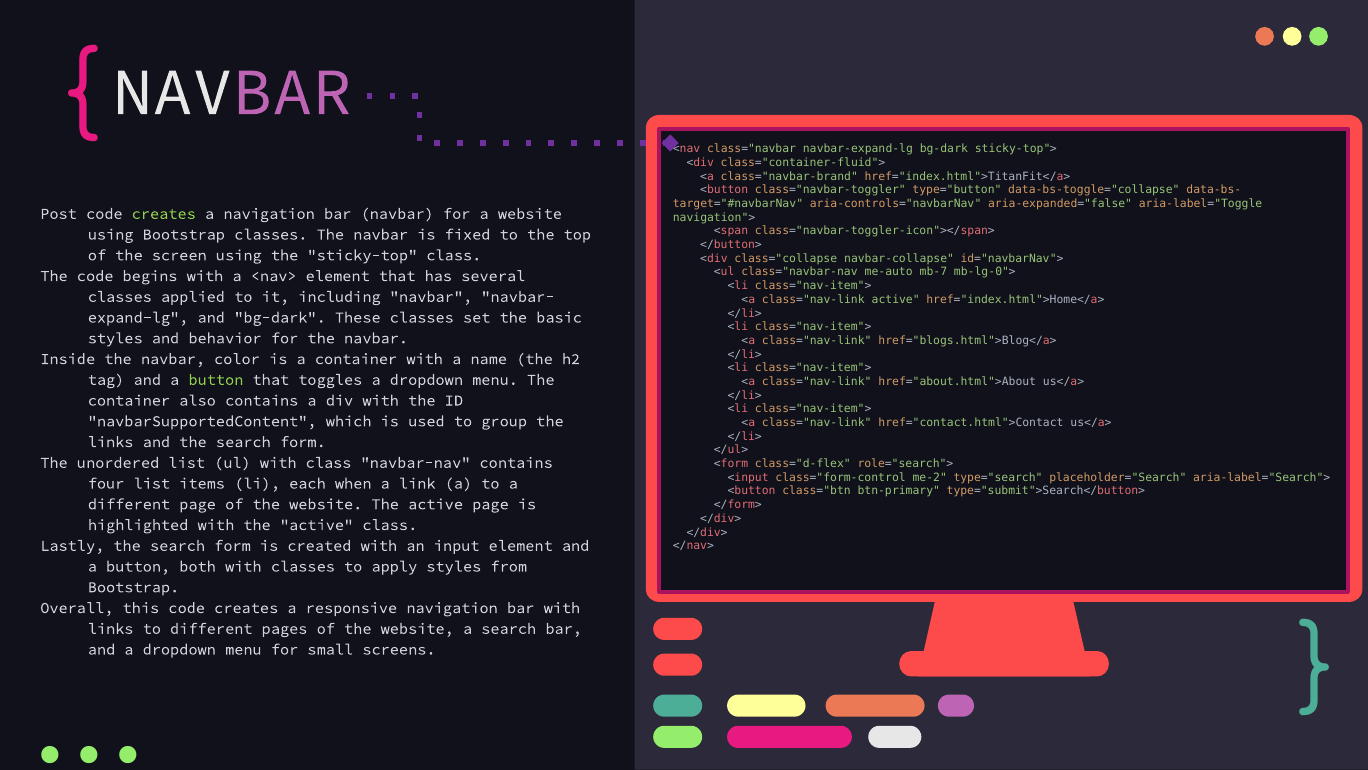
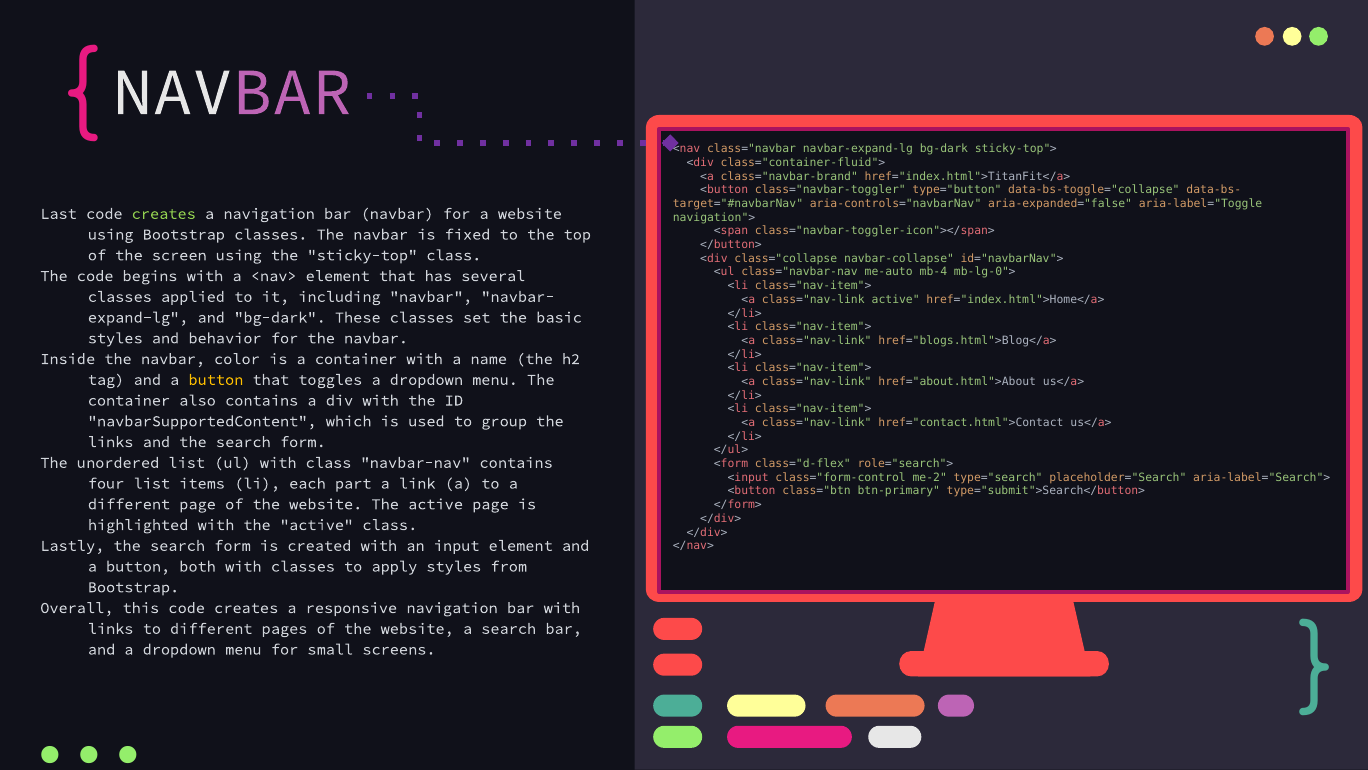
Post: Post -> Last (59, 214)
mb-7: mb-7 -> mb-4 (933, 272)
button colour: light green -> yellow (216, 380)
when: when -> part (353, 483)
